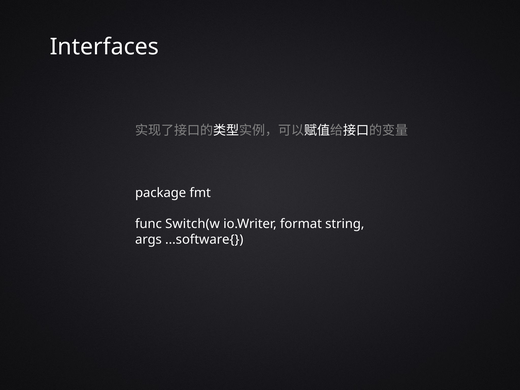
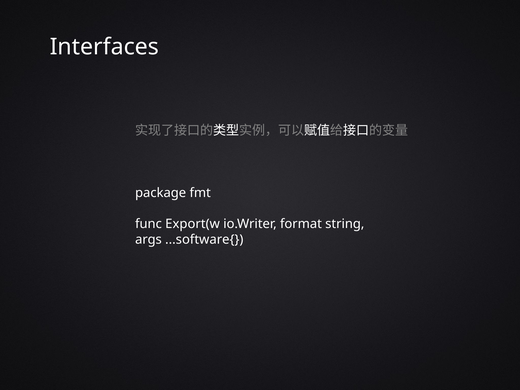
Switch(w: Switch(w -> Export(w (193, 224)
